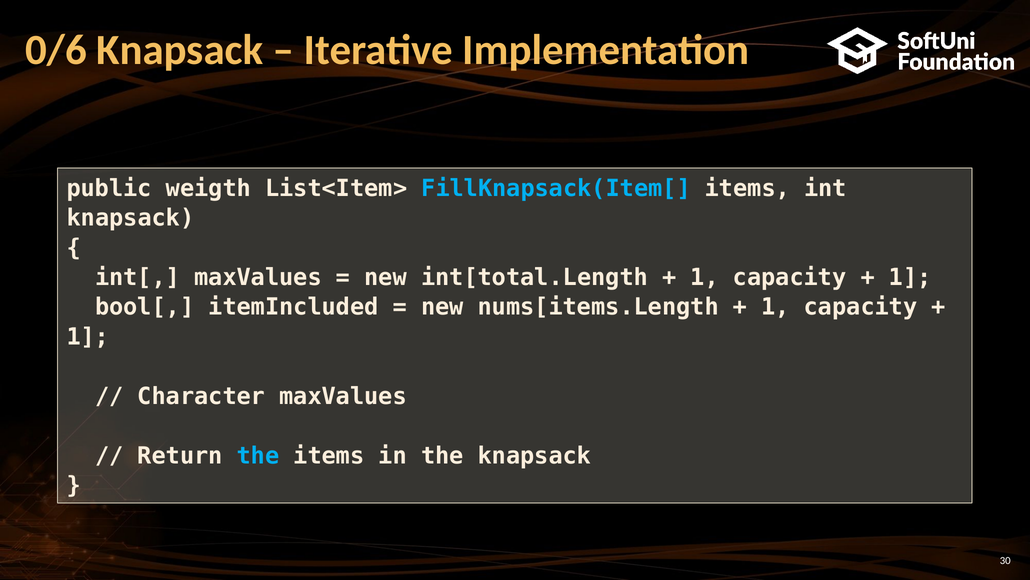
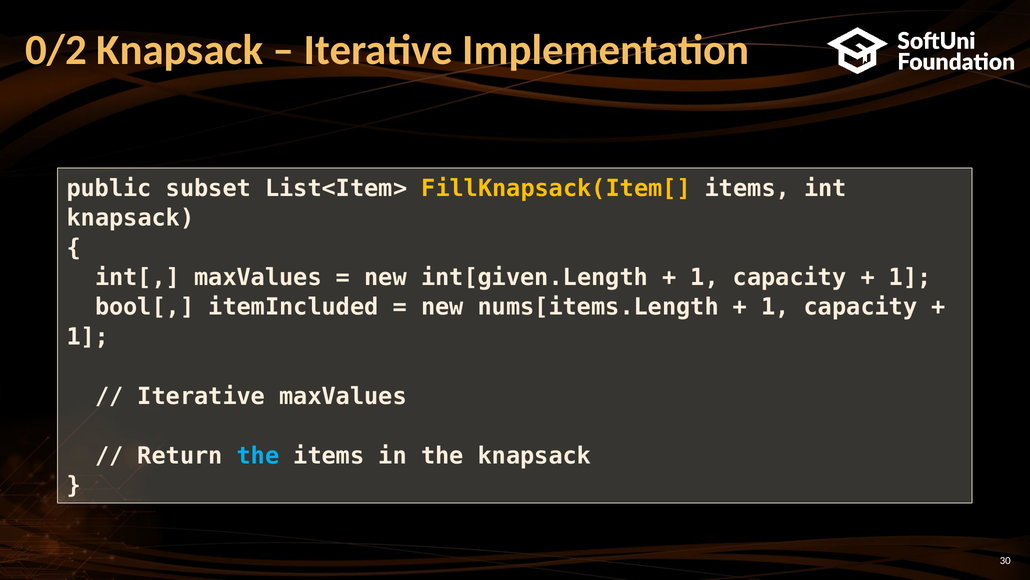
0/6: 0/6 -> 0/2 (56, 50)
weigth: weigth -> subset (208, 188)
FillKnapsack(Item[ colour: light blue -> yellow (556, 188)
int[total.Length: int[total.Length -> int[given.Length (534, 277)
Character: Character -> Iterative (201, 396)
